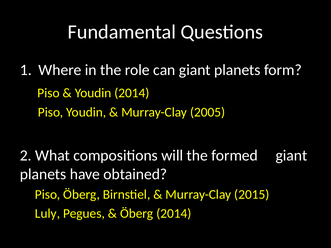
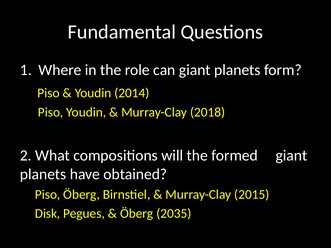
2005: 2005 -> 2018 (208, 112)
Luly: Luly -> Disk (48, 214)
Öberg 2014: 2014 -> 2035 (174, 214)
